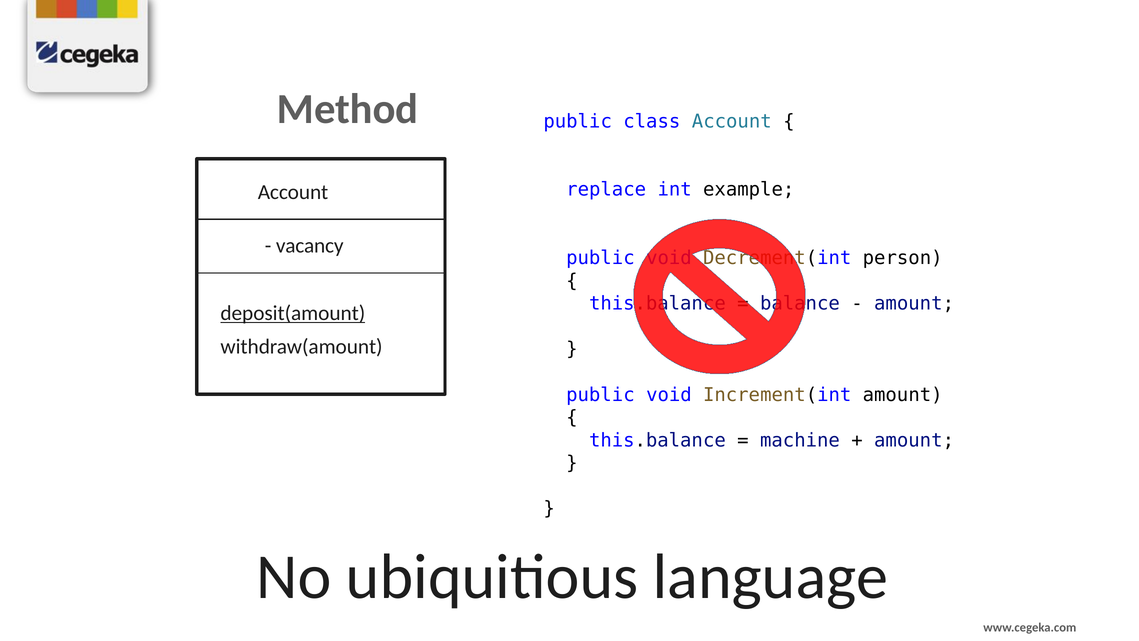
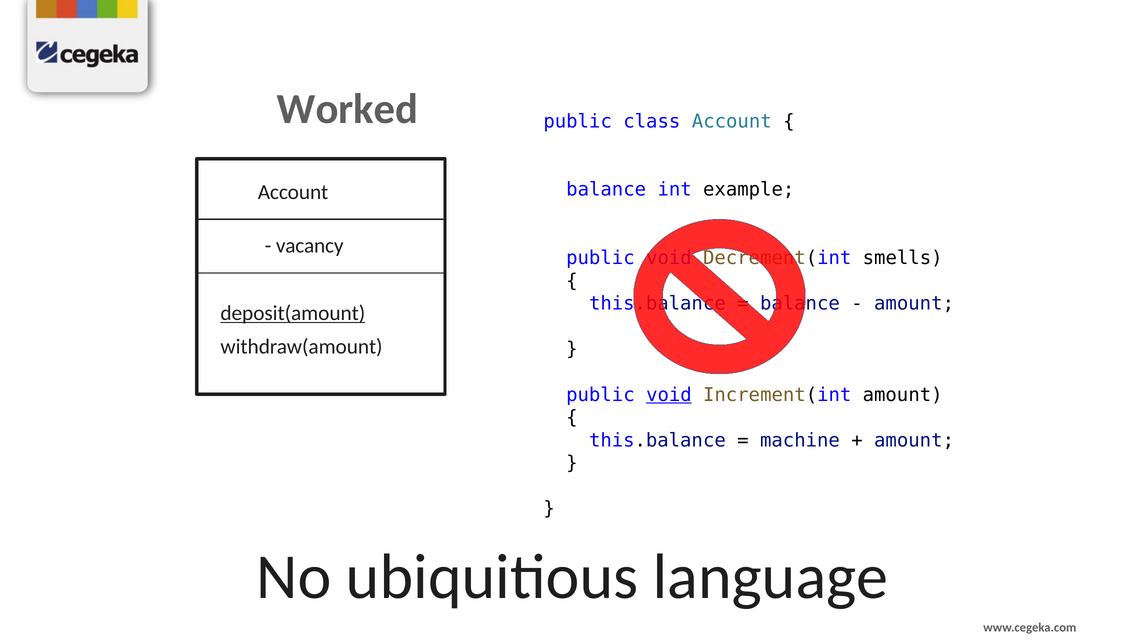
Method: Method -> Worked (347, 109)
replace: replace -> balance (606, 190)
person: person -> smells (903, 258)
void underline: none -> present (669, 395)
